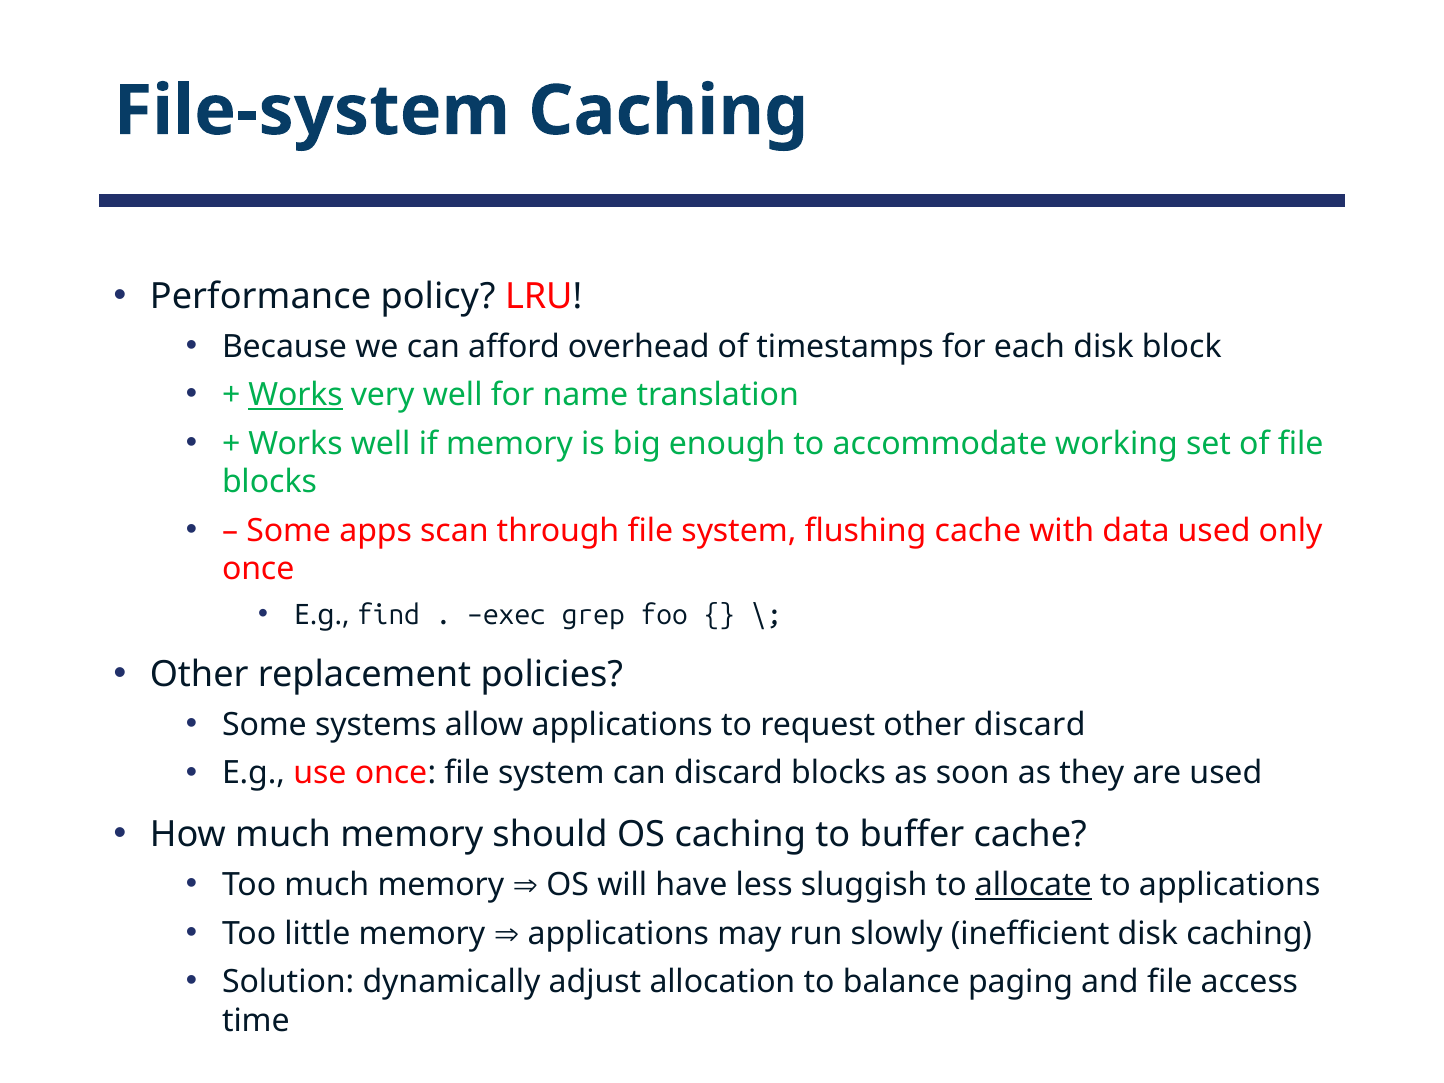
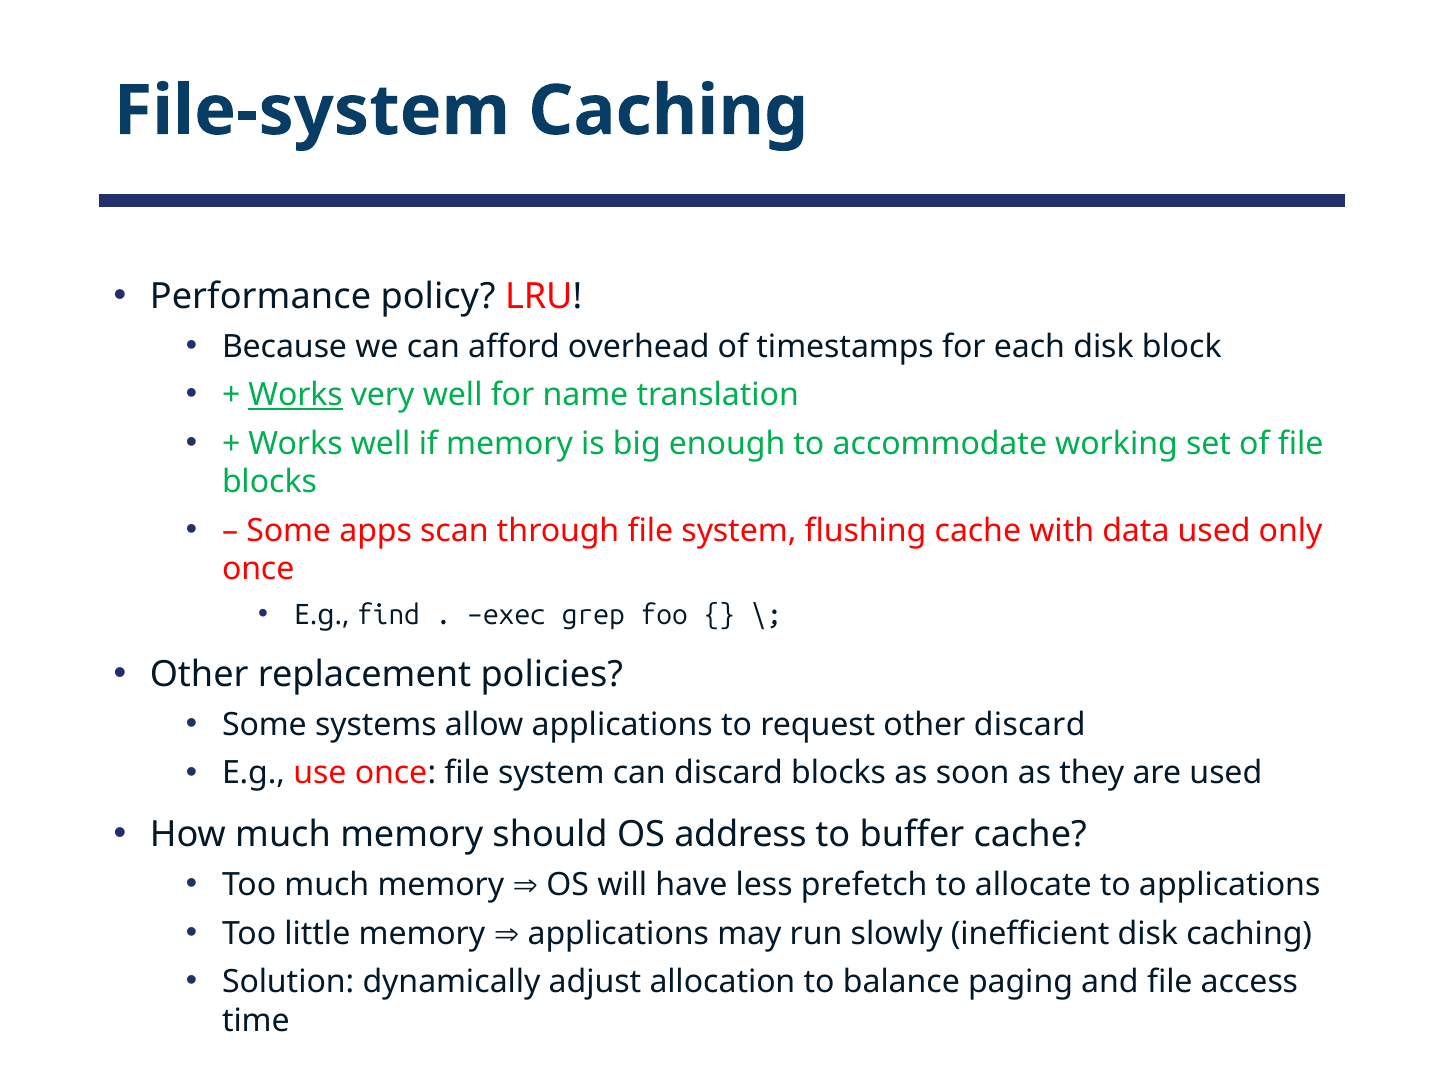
OS caching: caching -> address (740, 835)
sluggish: sluggish -> prefetch (864, 885)
allocate underline: present -> none (1033, 885)
